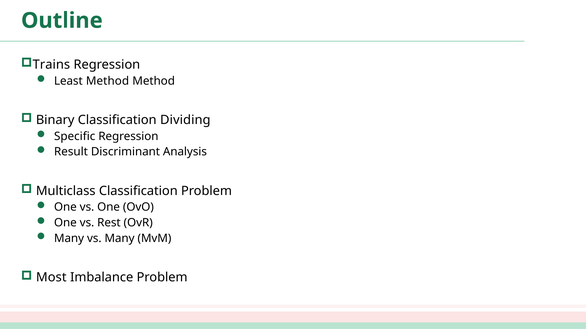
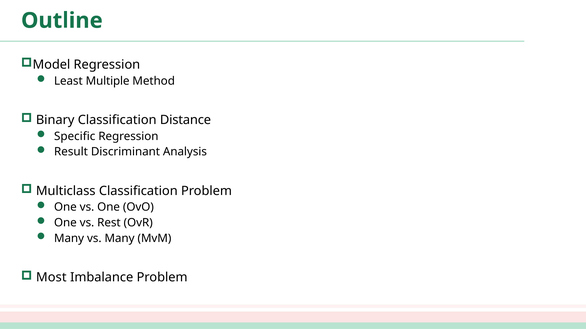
Trains: Trains -> Model (51, 65)
Least Method: Method -> Multiple (108, 81)
Dividing: Dividing -> Distance (185, 120)
